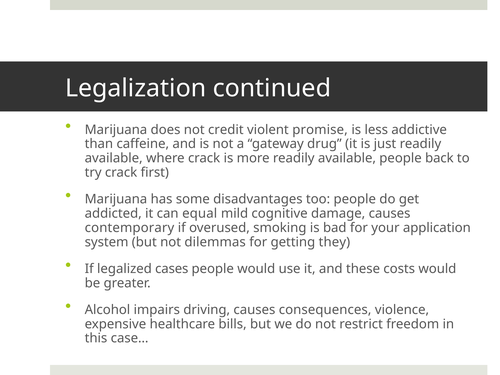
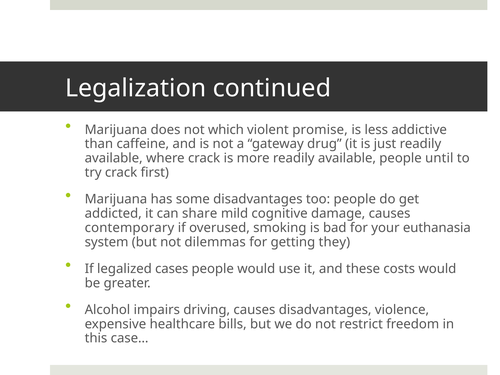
credit: credit -> which (226, 130)
back: back -> until (439, 158)
equal: equal -> share (200, 213)
application: application -> euthanasia (437, 228)
causes consequences: consequences -> disadvantages (325, 310)
